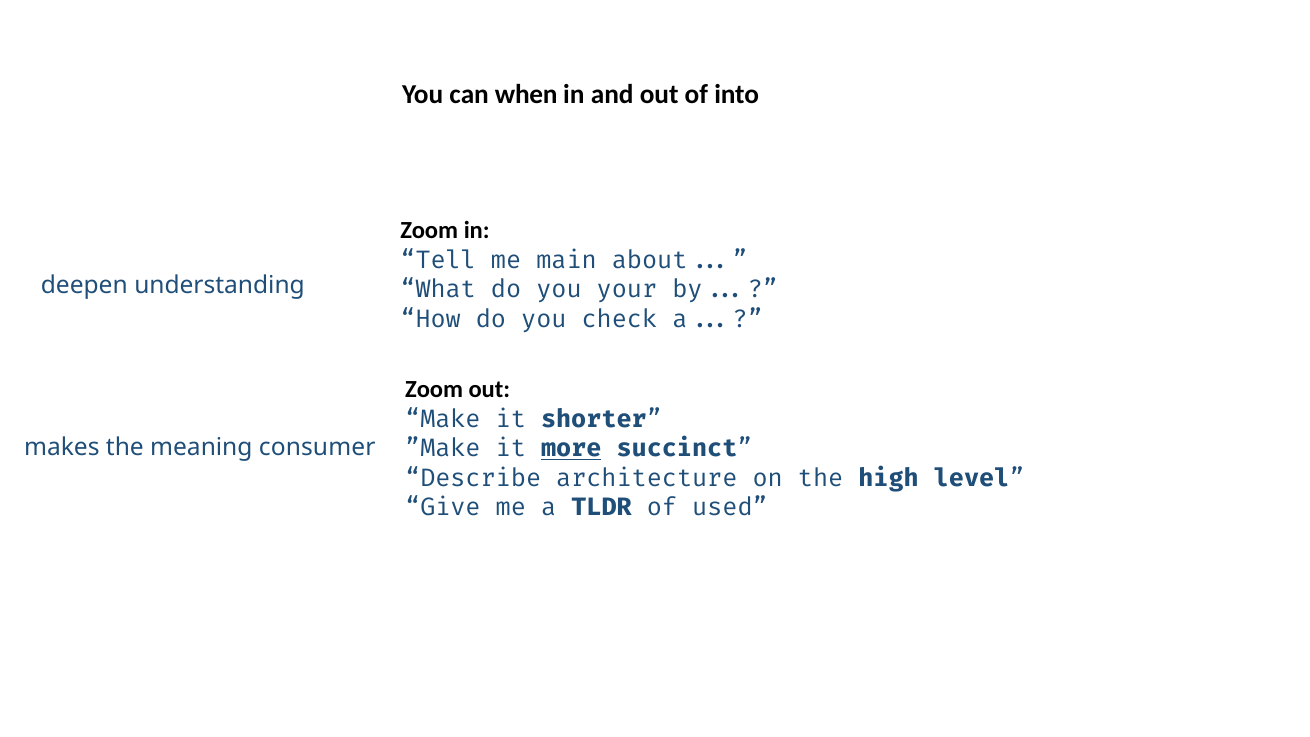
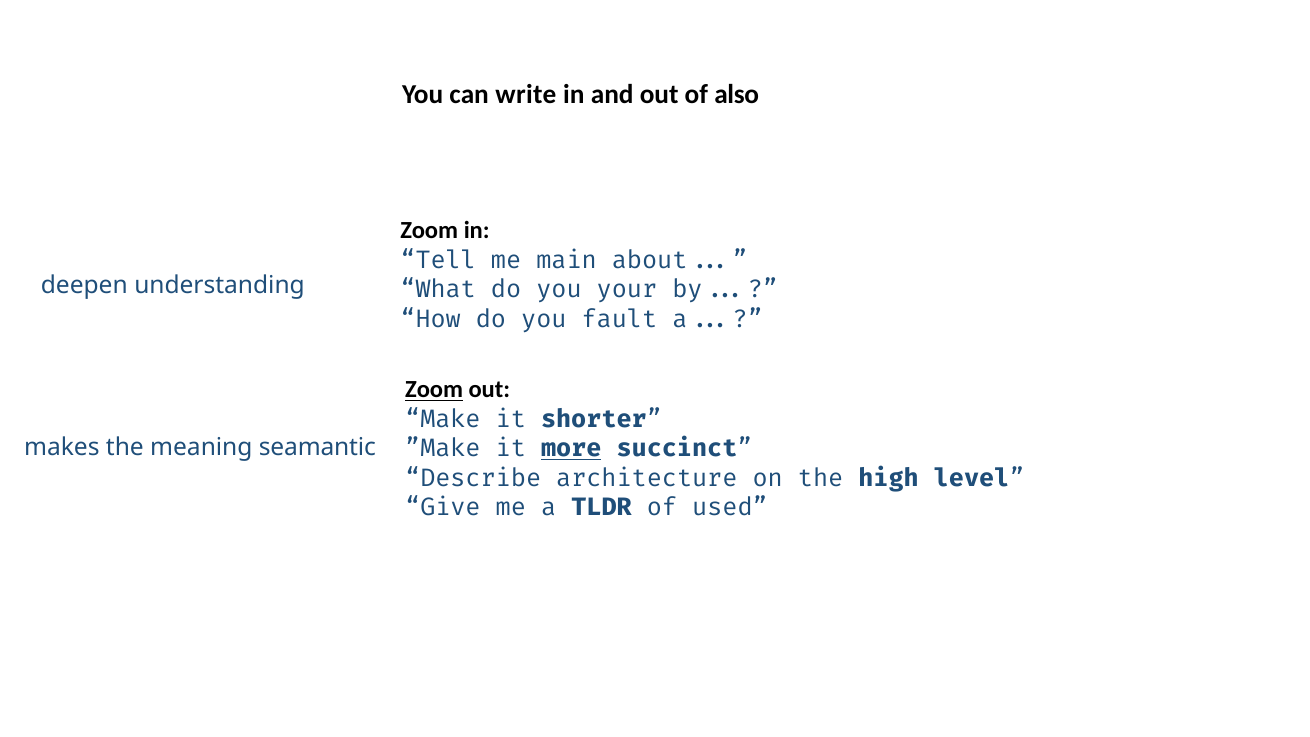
when: when -> write (526, 95)
into: into -> also (737, 95)
check: check -> fault (619, 319)
Zoom underline: none -> present (434, 390)
consumer: consumer -> seamantic (317, 447)
